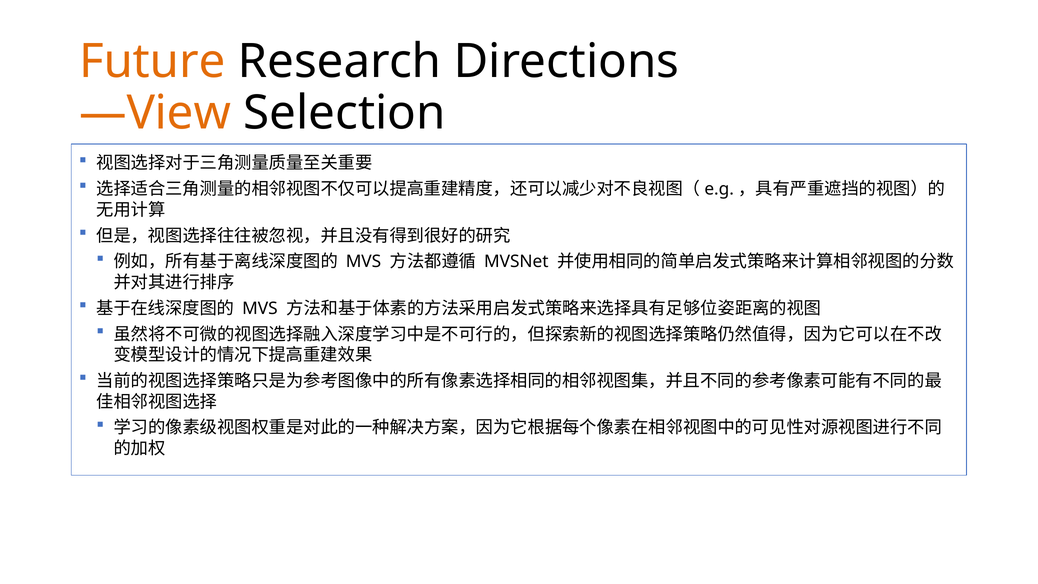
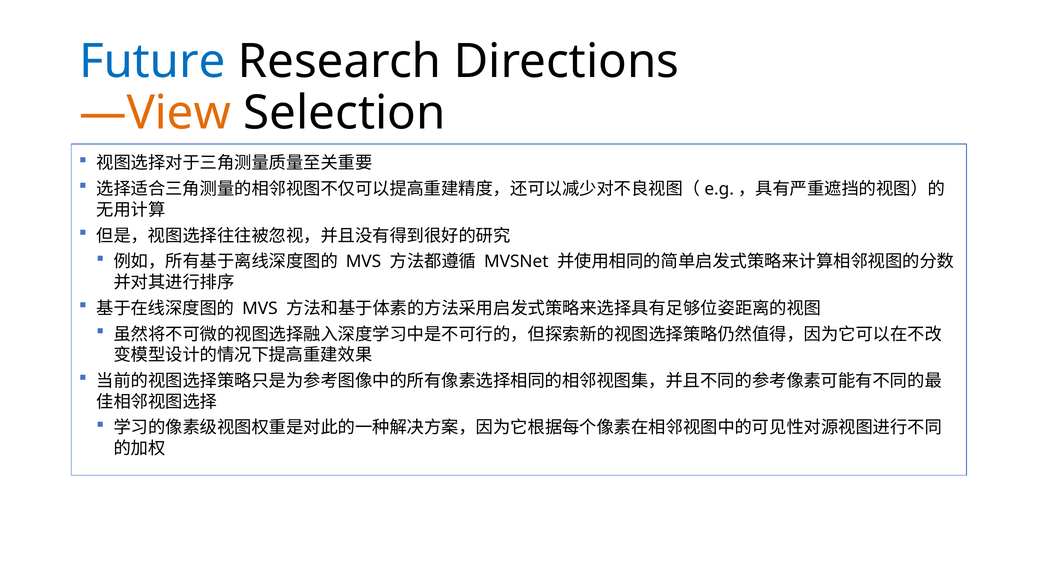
Future colour: orange -> blue (152, 61)
